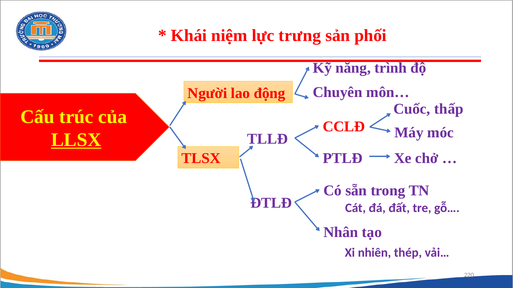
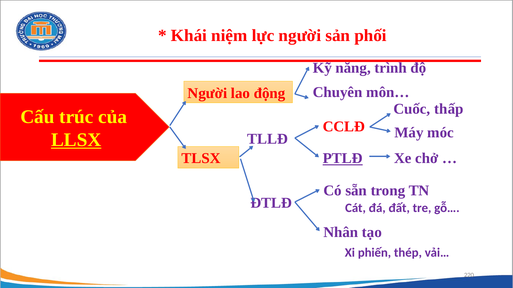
lực trưng: trưng -> người (300, 35)
PTLĐ underline: none -> present (343, 159)
nhiên: nhiên -> phiến (374, 253)
